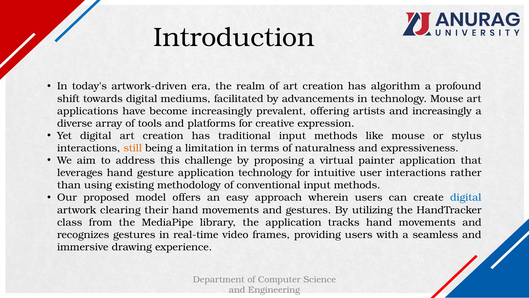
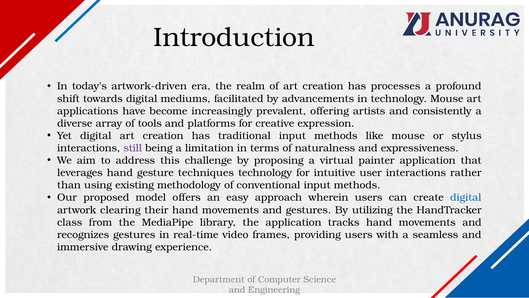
algorithm: algorithm -> processes (396, 86)
and increasingly: increasingly -> consistently (442, 111)
still colour: orange -> purple (133, 148)
gesture application: application -> techniques (206, 173)
